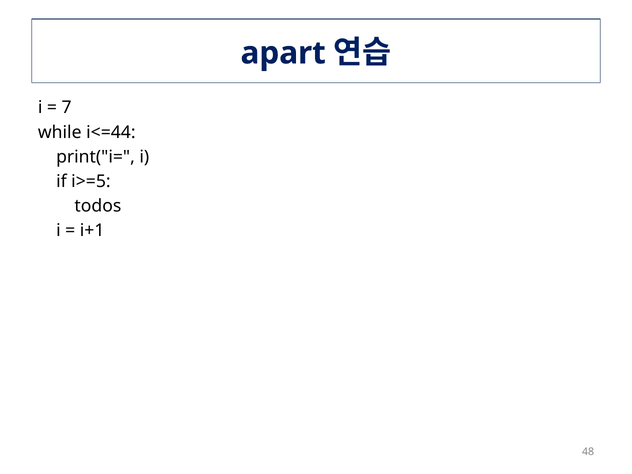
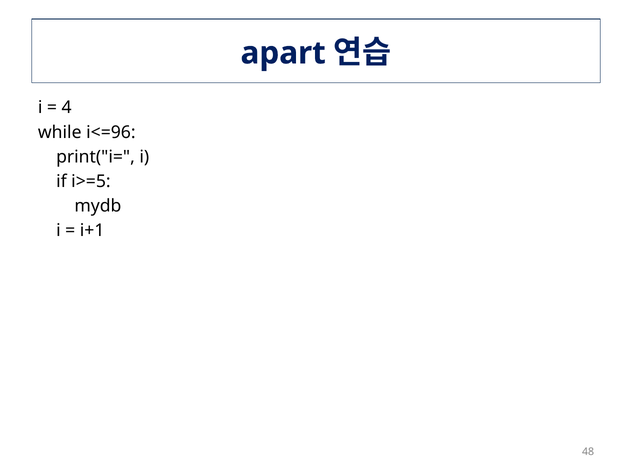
7: 7 -> 4 (67, 108)
i<=44: i<=44 -> i<=96 (111, 132)
todos: todos -> mydb (98, 206)
